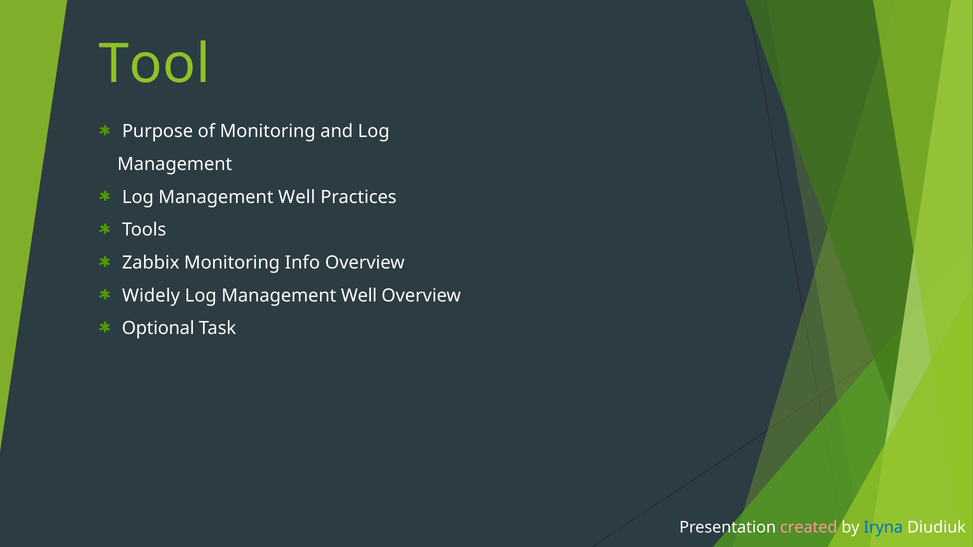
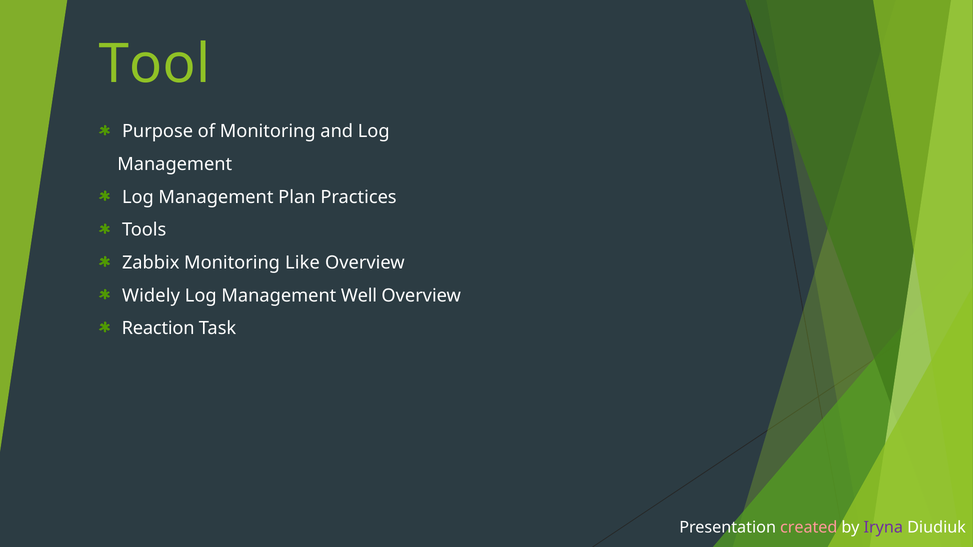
Well: Well -> Plan (297, 197)
Info: Info -> Like (302, 263)
Optional: Optional -> Reaction (158, 329)
Iryna colour: blue -> purple (883, 528)
